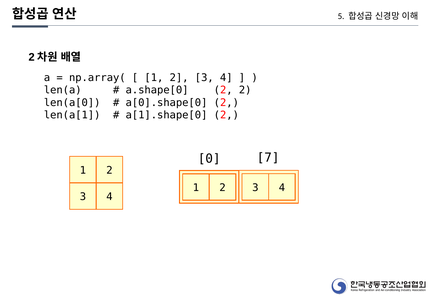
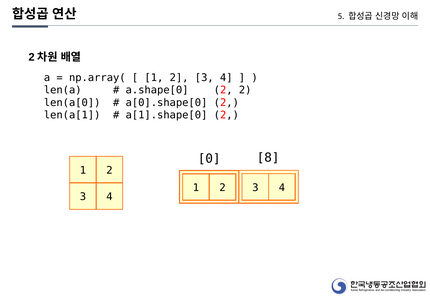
7: 7 -> 8 (268, 158)
